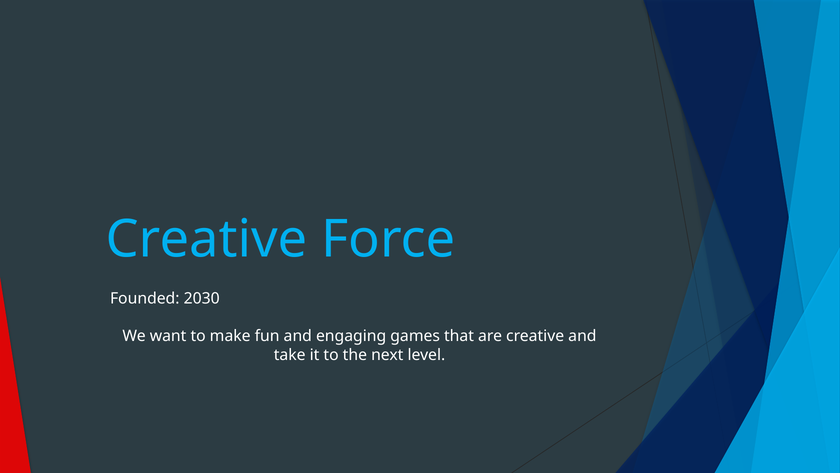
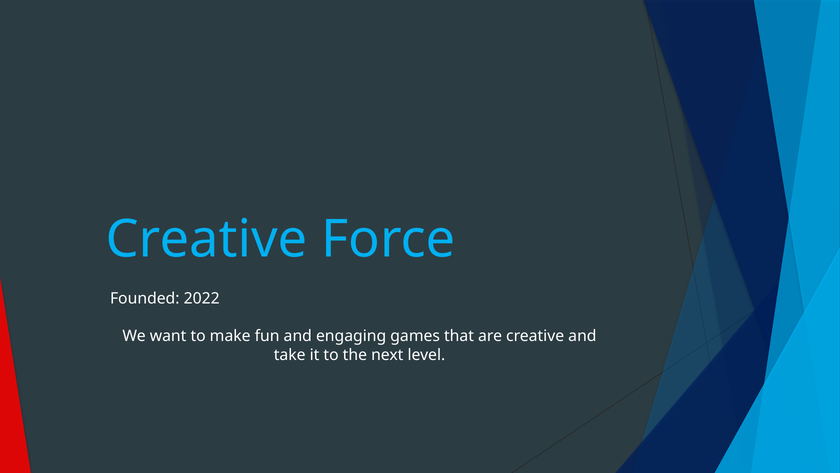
2030: 2030 -> 2022 (202, 298)
